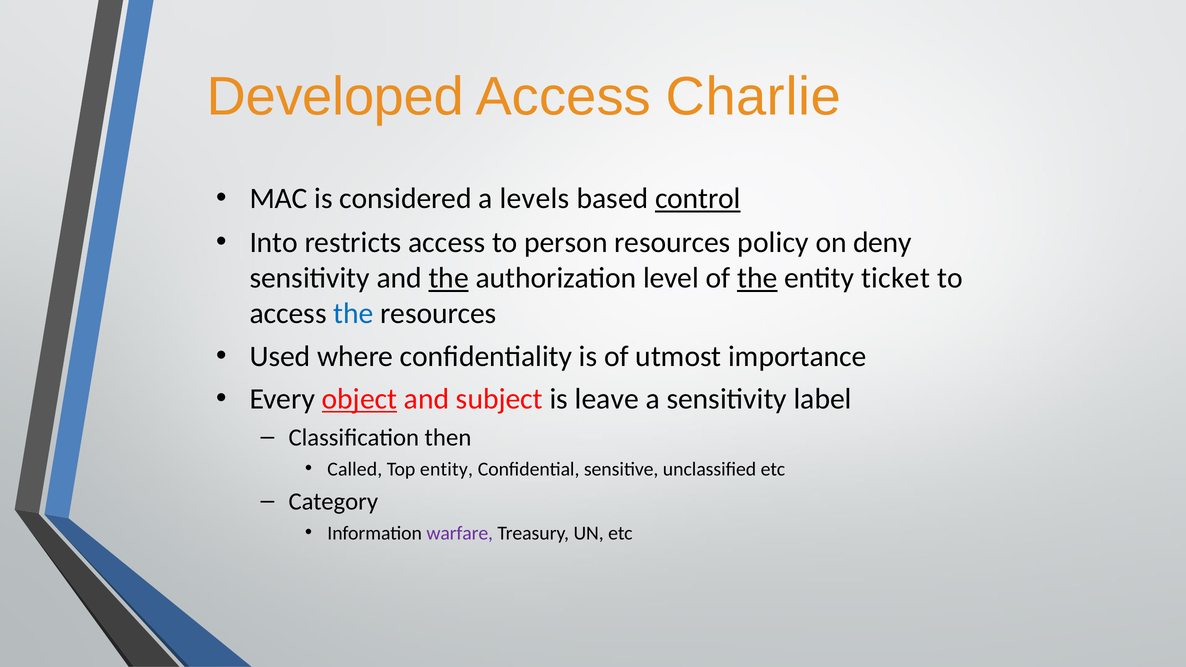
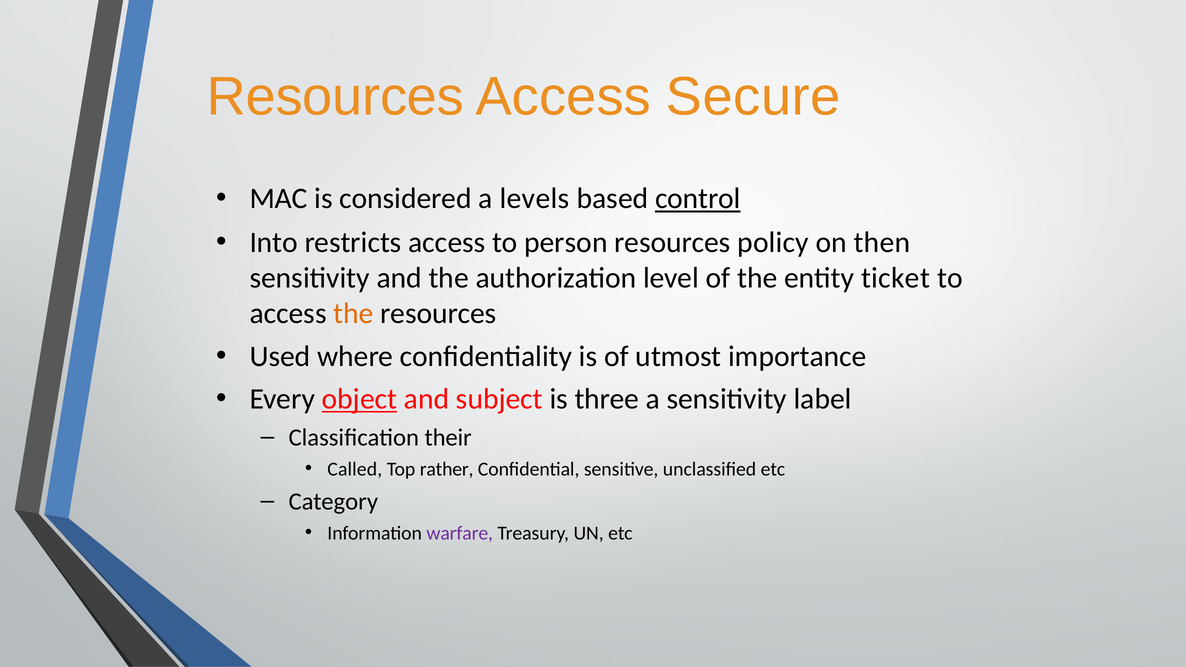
Developed: Developed -> Resources (335, 97)
Charlie: Charlie -> Secure (753, 97)
deny: deny -> then (882, 243)
the underline: present -> none (449, 278)
the underline: present -> none (757, 278)
the colour: blue -> orange (353, 314)
leave: leave -> three (607, 399)
then: then -> their (448, 438)
Top entity: entity -> rather (447, 469)
